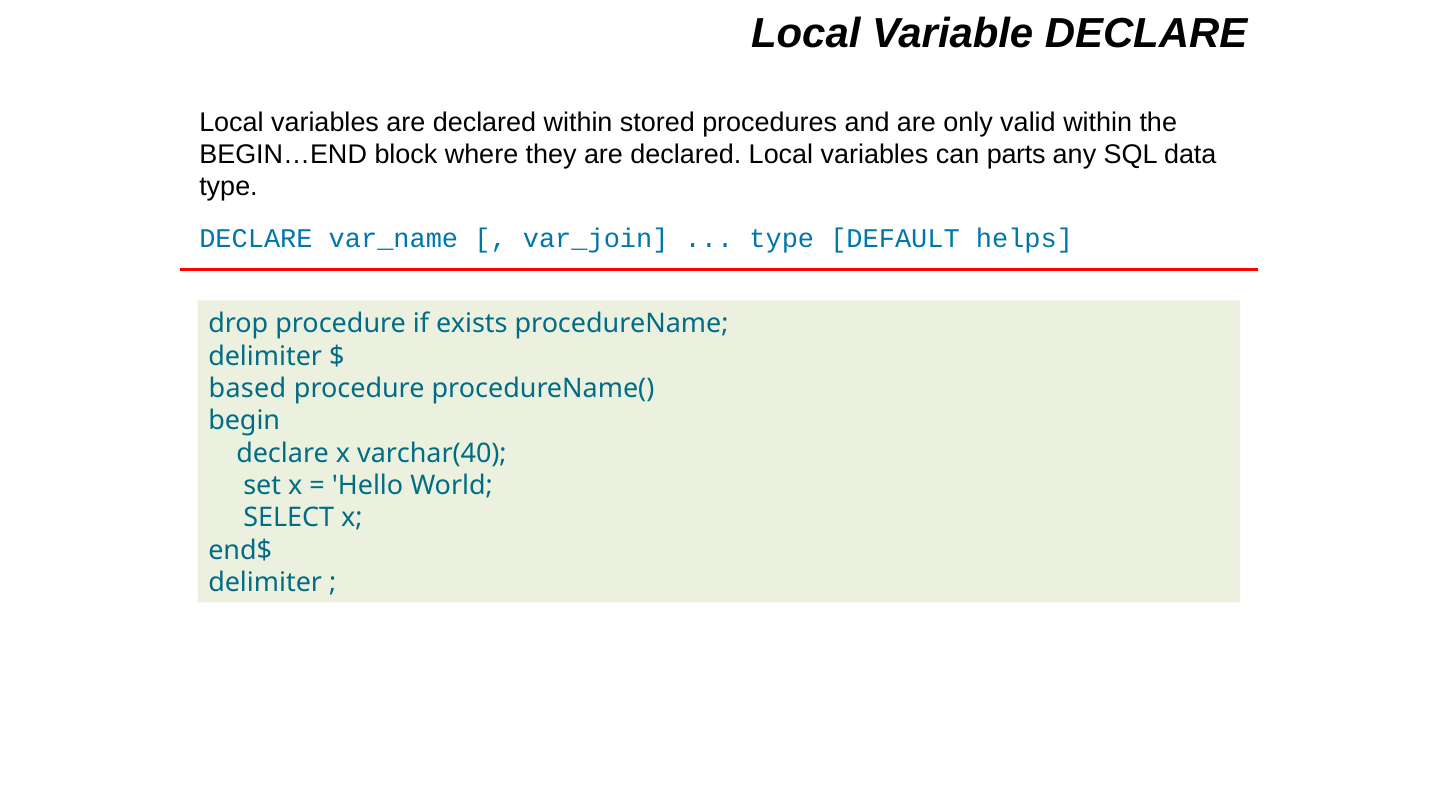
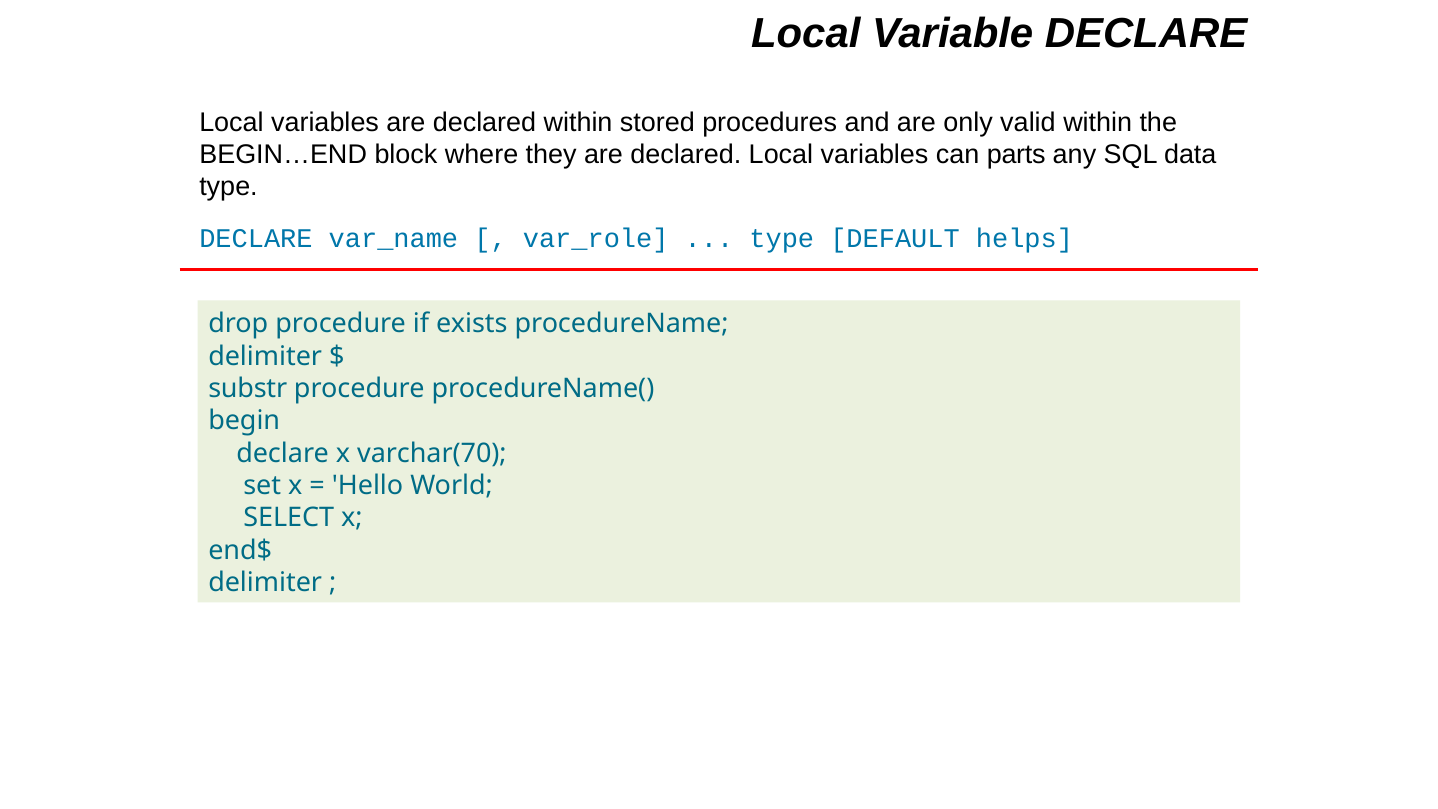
var_join: var_join -> var_role (596, 239)
based: based -> substr (248, 389)
varchar(40: varchar(40 -> varchar(70 (432, 453)
